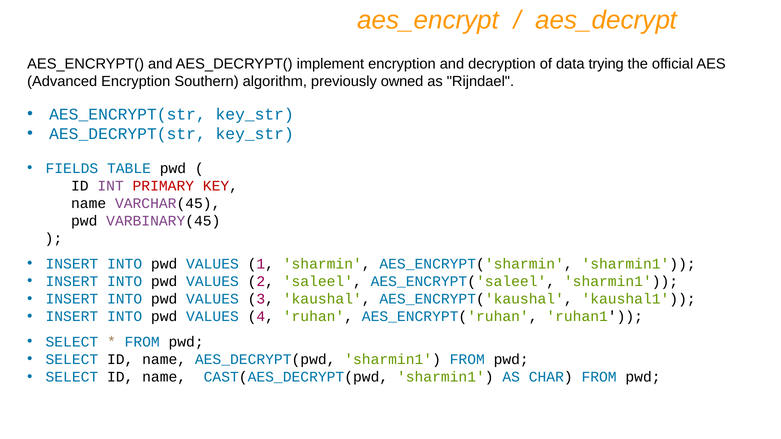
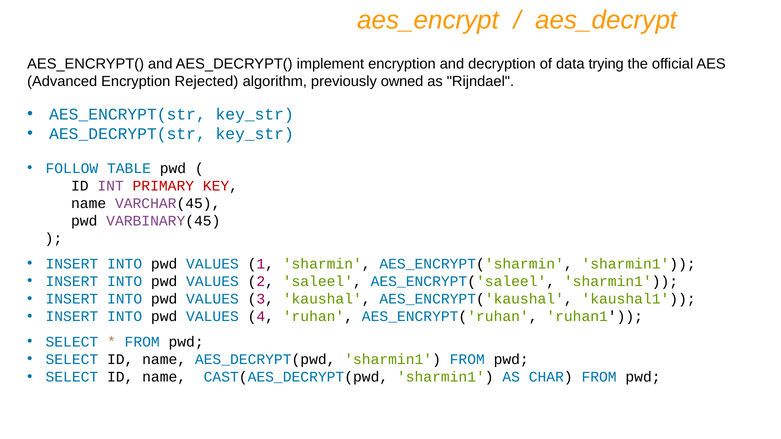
Southern: Southern -> Rejected (206, 82)
FIELDS: FIELDS -> FOLLOW (72, 168)
